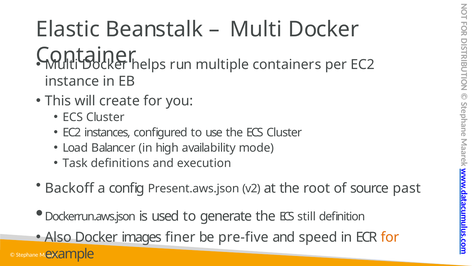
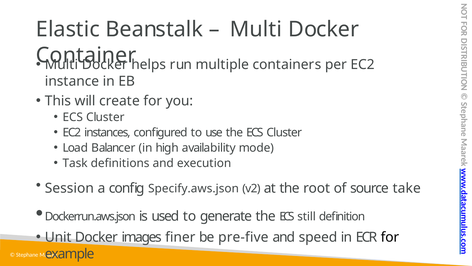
Backoff: Backoff -> Session (69, 188)
Present.aws.json: Present.aws.json -> Specify.aws.json (193, 188)
past: past -> take (407, 188)
Also: Also -> Unit (58, 237)
for colour: orange -> black (390, 237)
